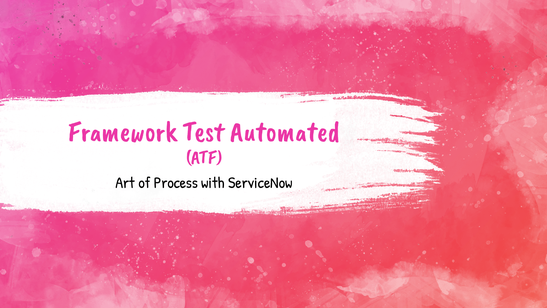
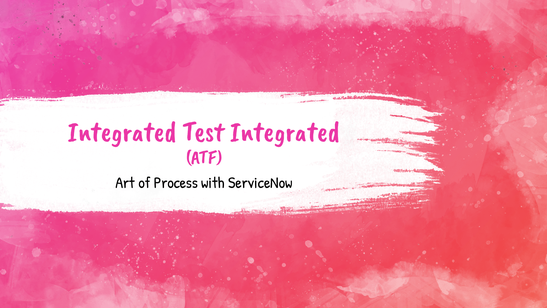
Framework: Framework -> Integrated (122, 132)
Test Automated: Automated -> Integrated (285, 132)
